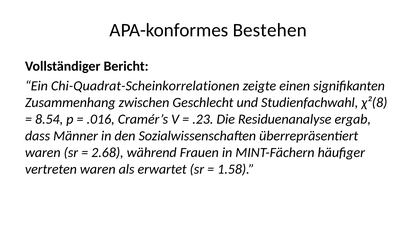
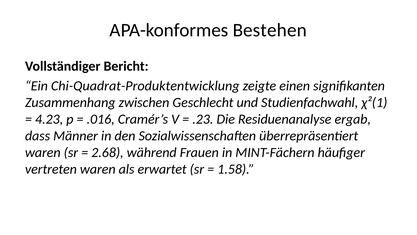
Chi-Quadrat-Scheinkorrelationen: Chi-Quadrat-Scheinkorrelationen -> Chi-Quadrat-Produktentwicklung (145, 86)
χ²(8: χ²(8 -> χ²(1 (374, 102)
8.54: 8.54 -> 4.23 (49, 119)
